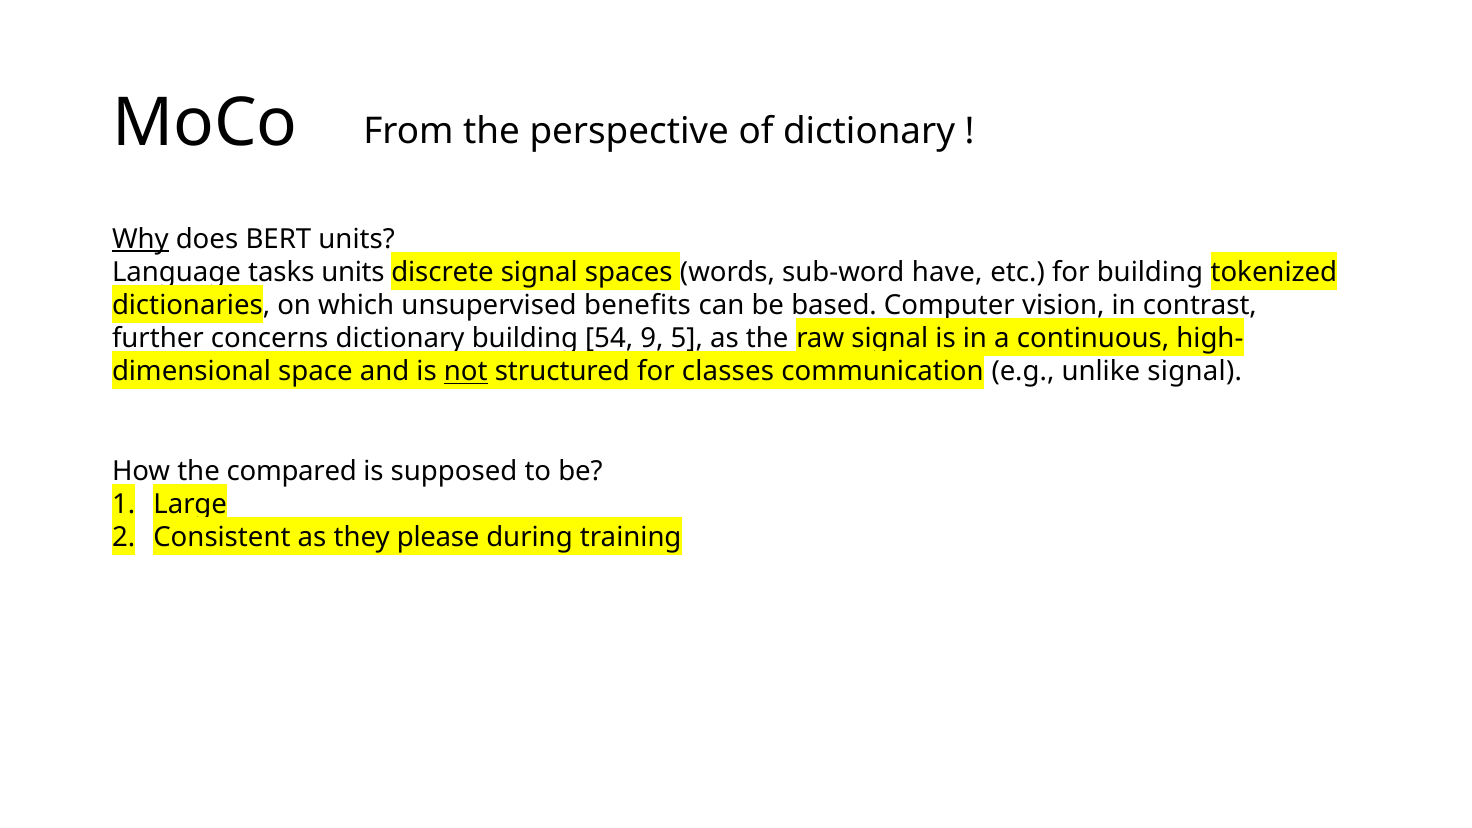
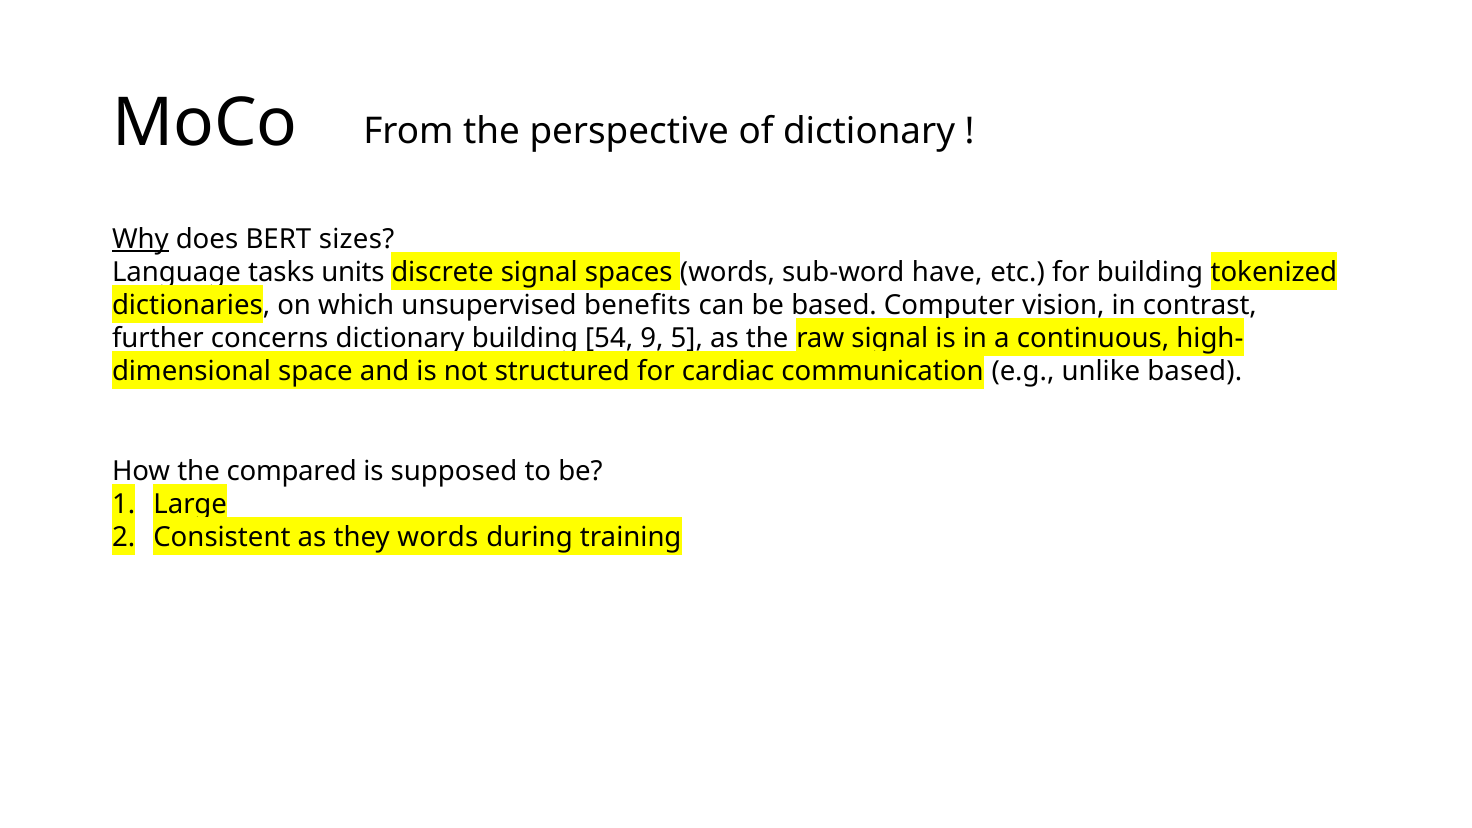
BERT units: units -> sizes (357, 239)
not underline: present -> none (466, 372)
classes: classes -> cardiac (728, 372)
unlike signal: signal -> based (1195, 372)
they please: please -> words (438, 537)
